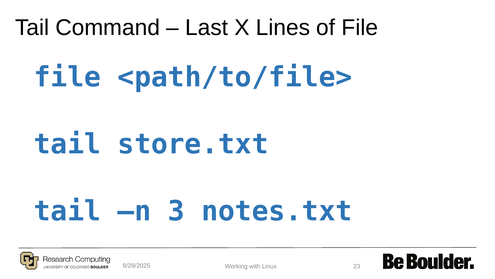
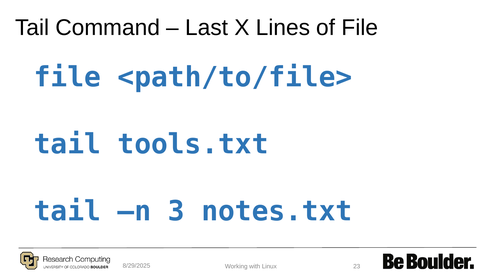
store.txt: store.txt -> tools.txt (193, 144)
